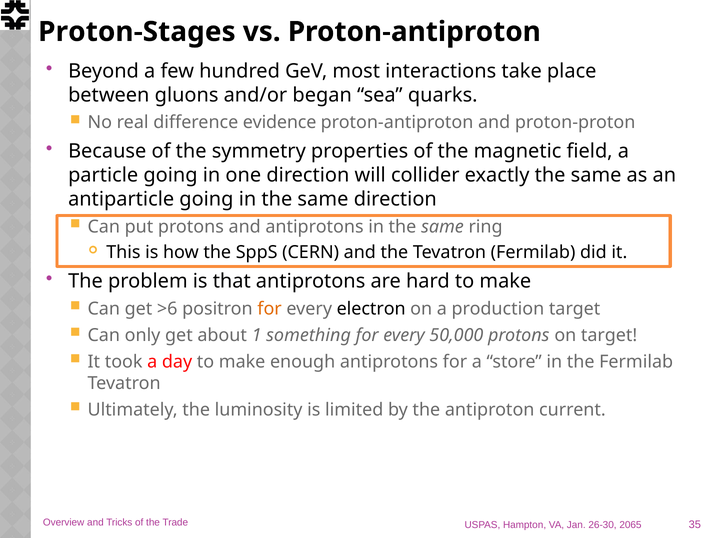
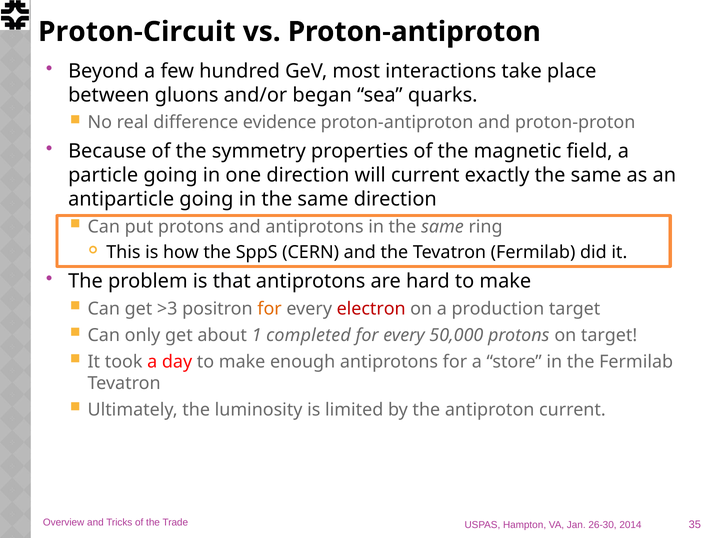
Proton-Stages: Proton-Stages -> Proton-Circuit (137, 32)
will collider: collider -> current (425, 175)
>6: >6 -> >3 (167, 309)
electron colour: black -> red (371, 309)
something: something -> completed (308, 335)
2065: 2065 -> 2014 (630, 526)
